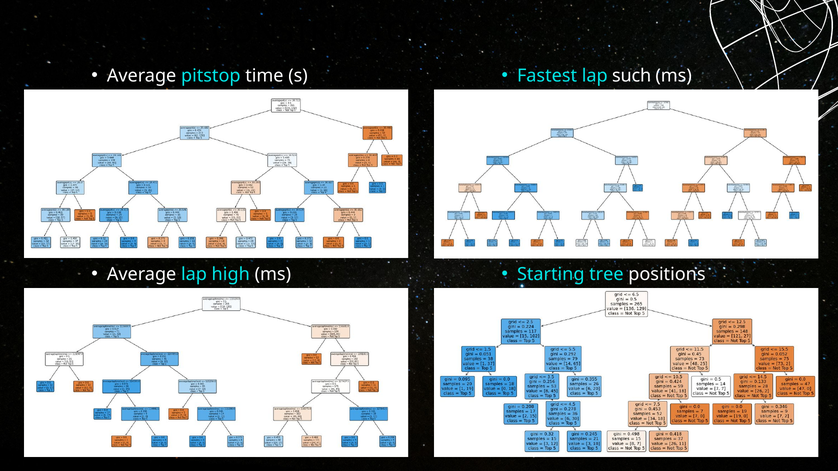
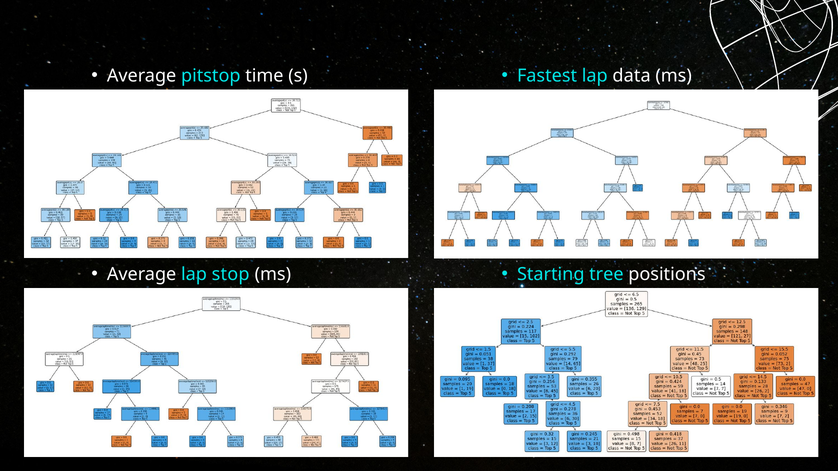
such: such -> data (632, 76)
high: high -> stop (231, 275)
